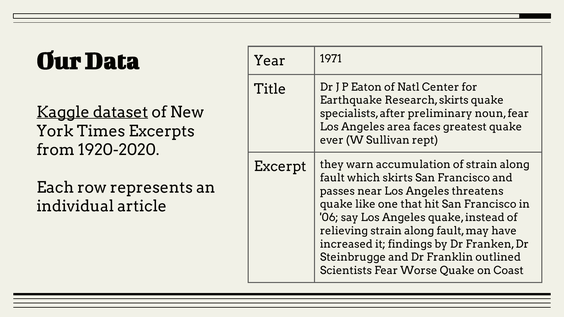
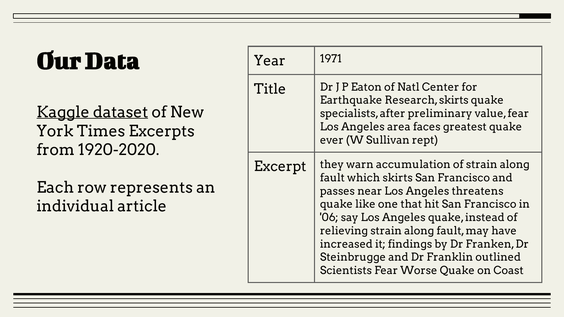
noun: noun -> value (491, 114)
